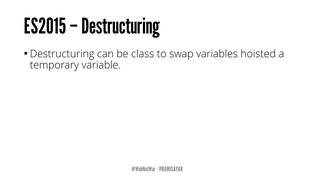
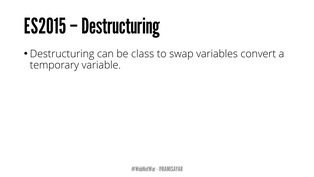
hoisted: hoisted -> convert (258, 54)
